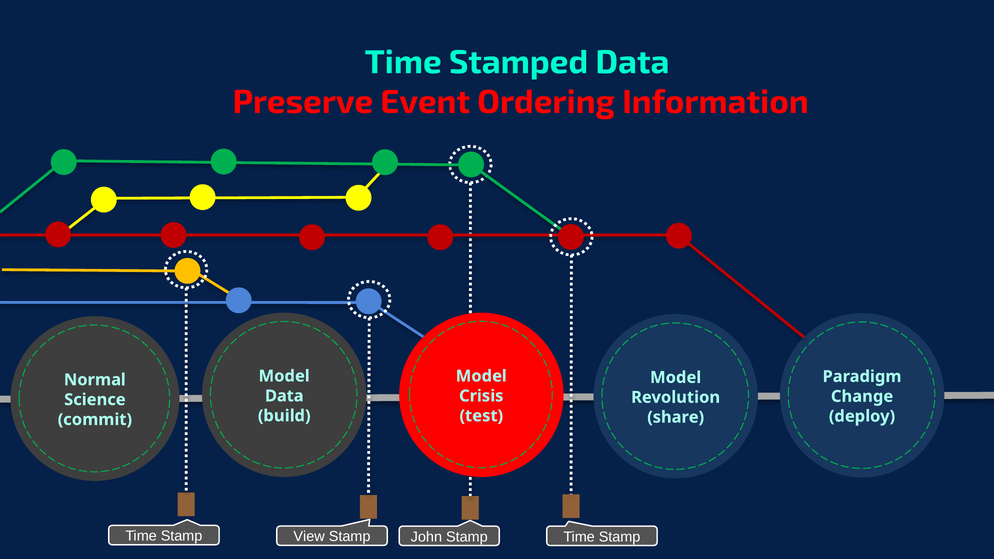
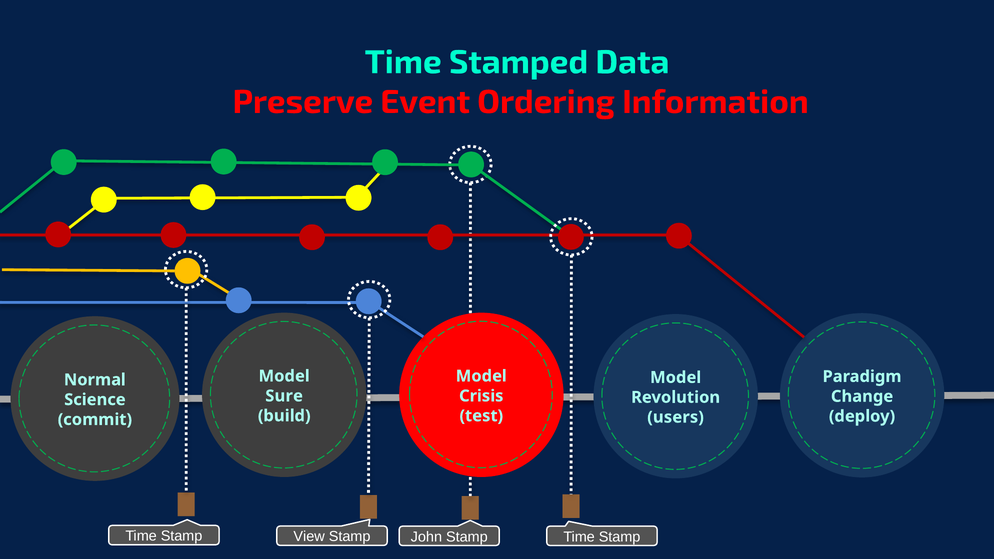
Data: Data -> Sure (284, 396)
share: share -> users (676, 417)
